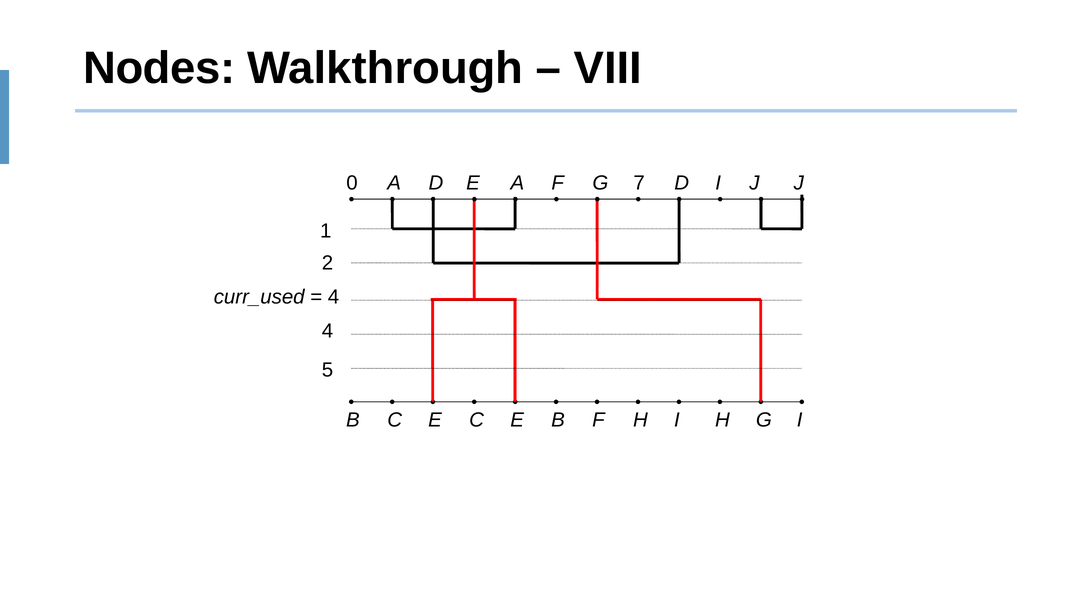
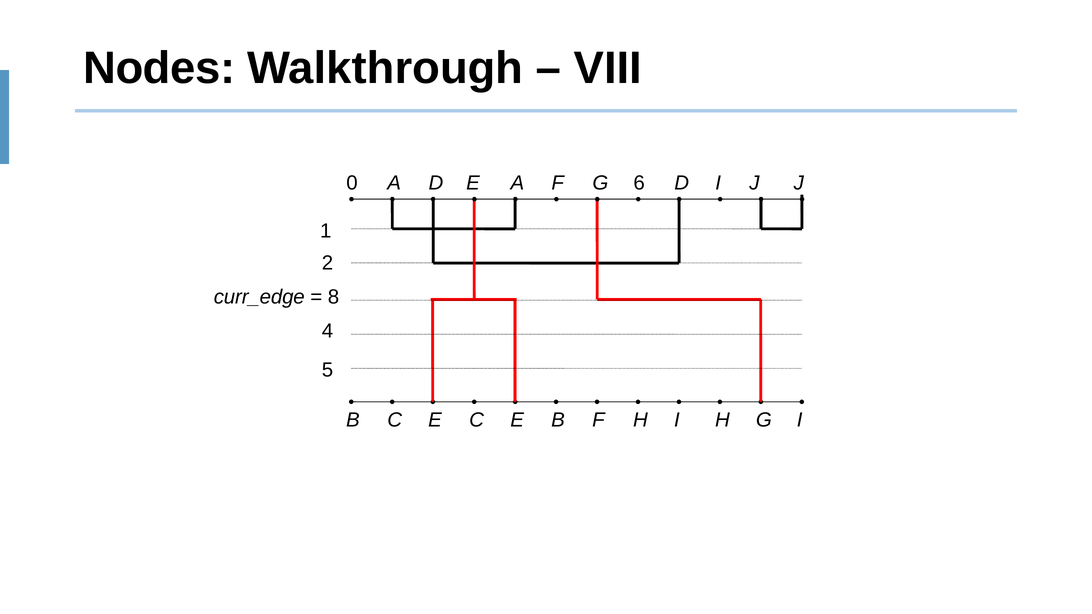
7: 7 -> 6 (639, 183)
curr_used: curr_used -> curr_edge (259, 297)
4: 4 -> 8 (334, 297)
